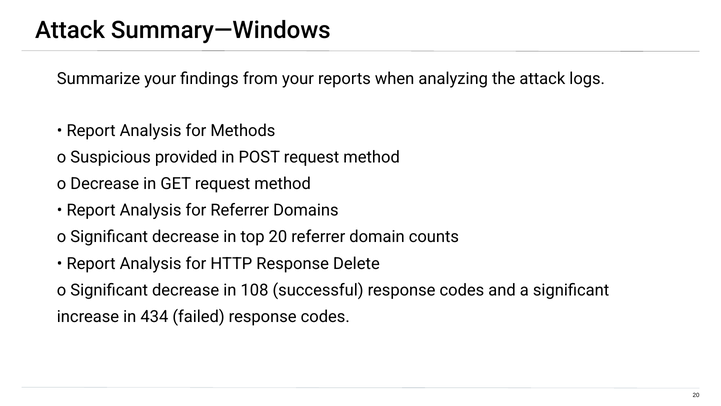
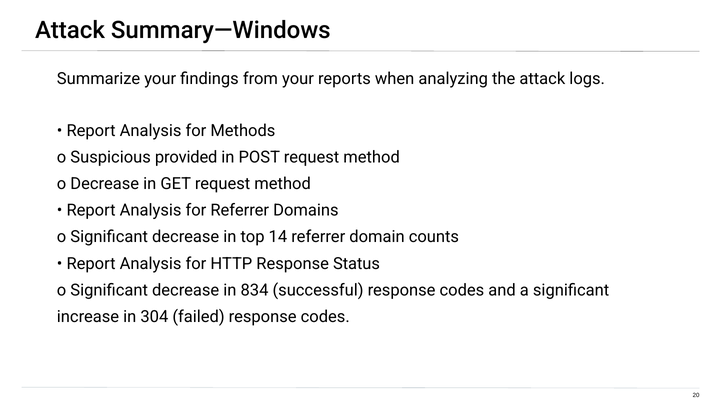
top 20: 20 -> 14 (278, 237)
Delete: Delete -> Status (356, 263)
108: 108 -> 834 (255, 290)
434: 434 -> 304 (154, 316)
